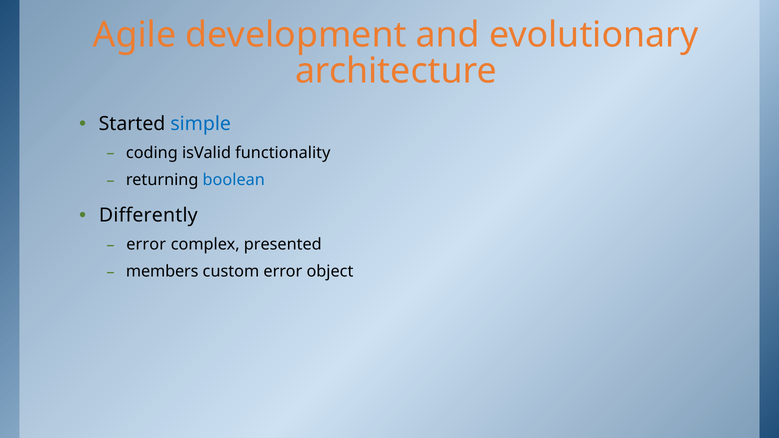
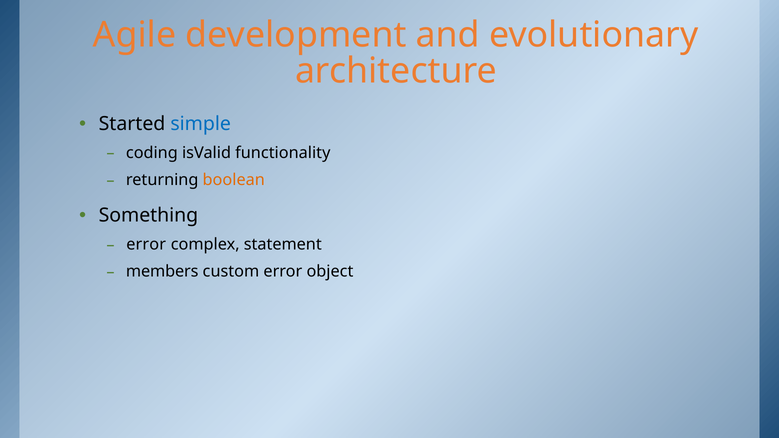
boolean colour: blue -> orange (234, 180)
Differently: Differently -> Something (148, 216)
presented: presented -> statement (283, 245)
